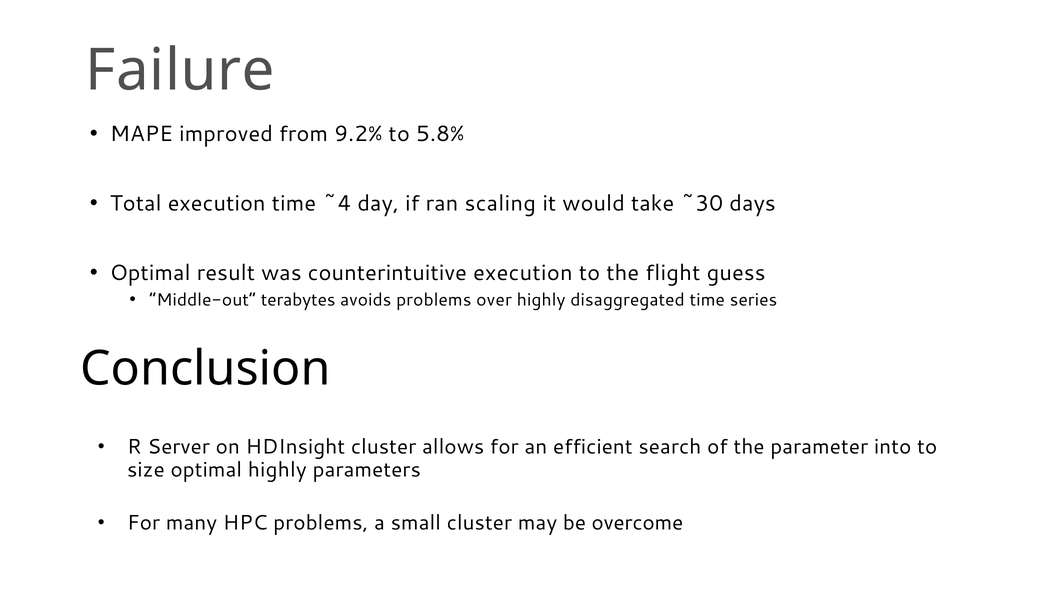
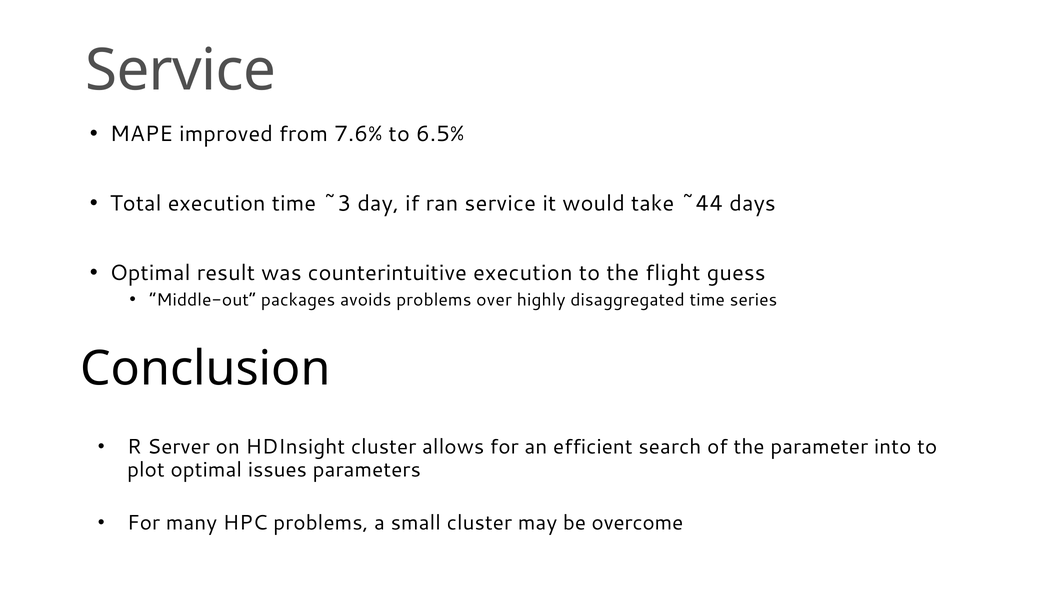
Failure: Failure -> Service (181, 71)
9.2%: 9.2% -> 7.6% (358, 134)
5.8%: 5.8% -> 6.5% (440, 134)
~4: ~4 -> ~3 (337, 204)
ran scaling: scaling -> service (500, 204)
~30: ~30 -> ~44 (702, 204)
terabytes: terabytes -> packages (298, 300)
size: size -> plot (146, 470)
optimal highly: highly -> issues (277, 470)
